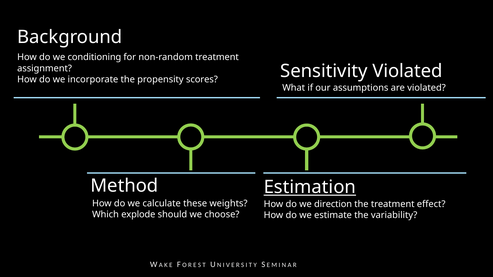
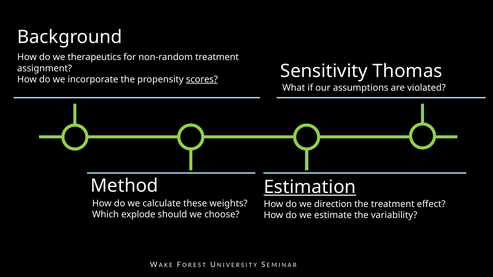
conditioning: conditioning -> therapeutics (94, 57)
Sensitivity Violated: Violated -> Thomas (407, 71)
scores underline: none -> present (202, 80)
